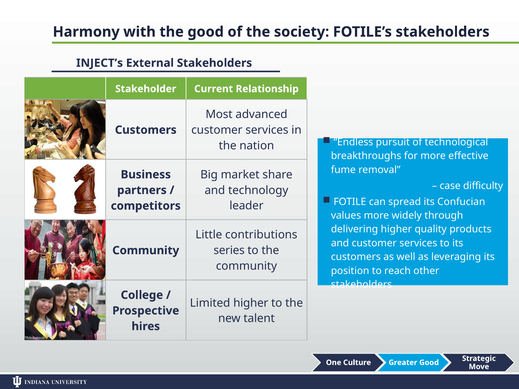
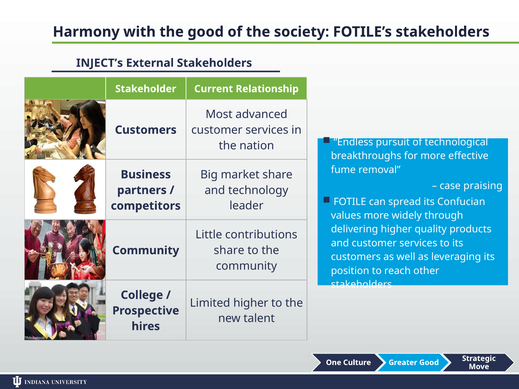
difficulty: difficulty -> praising (483, 186)
series: series -> share (229, 251)
